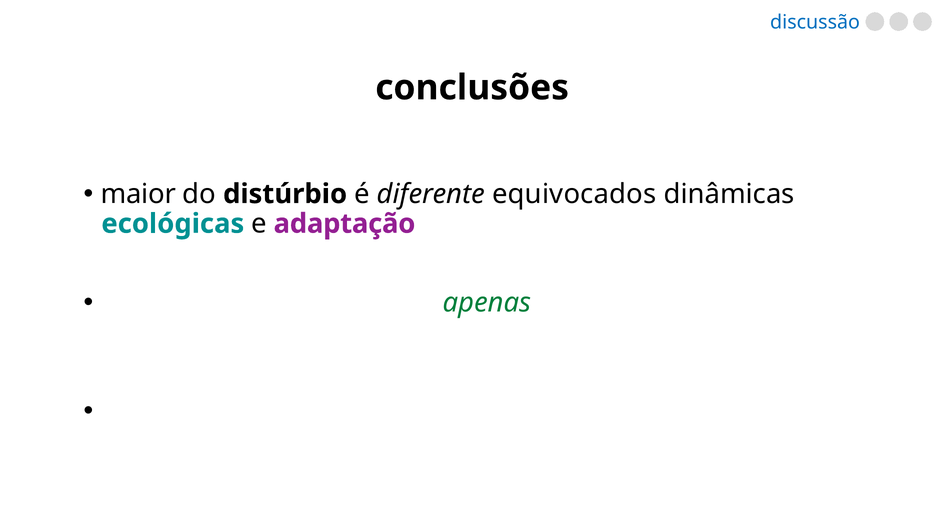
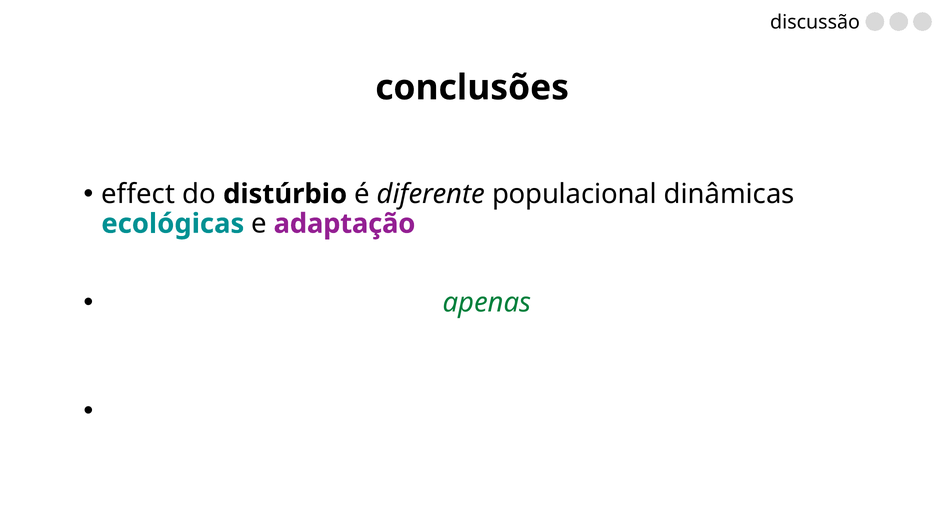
discussão colour: blue -> black (815, 22)
maior: maior -> effect (138, 194)
equivocados: equivocados -> populacional (574, 194)
